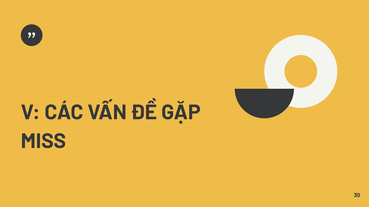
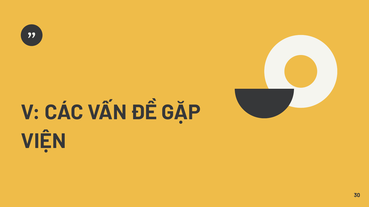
MISS: MISS -> VIỆN (43, 142)
